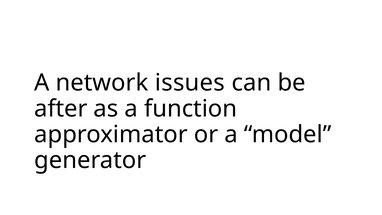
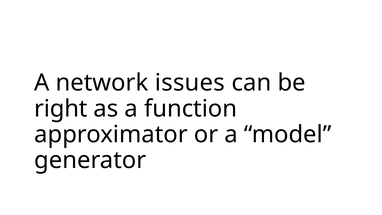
after: after -> right (61, 109)
